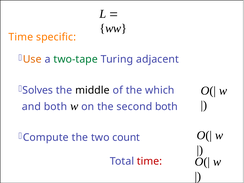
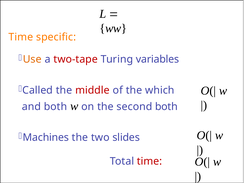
two-tape colour: green -> red (76, 59)
adjacent: adjacent -> variables (158, 59)
Solves: Solves -> Called (38, 90)
middle colour: black -> red (92, 90)
Compute: Compute -> Machines (46, 137)
count: count -> slides (126, 137)
